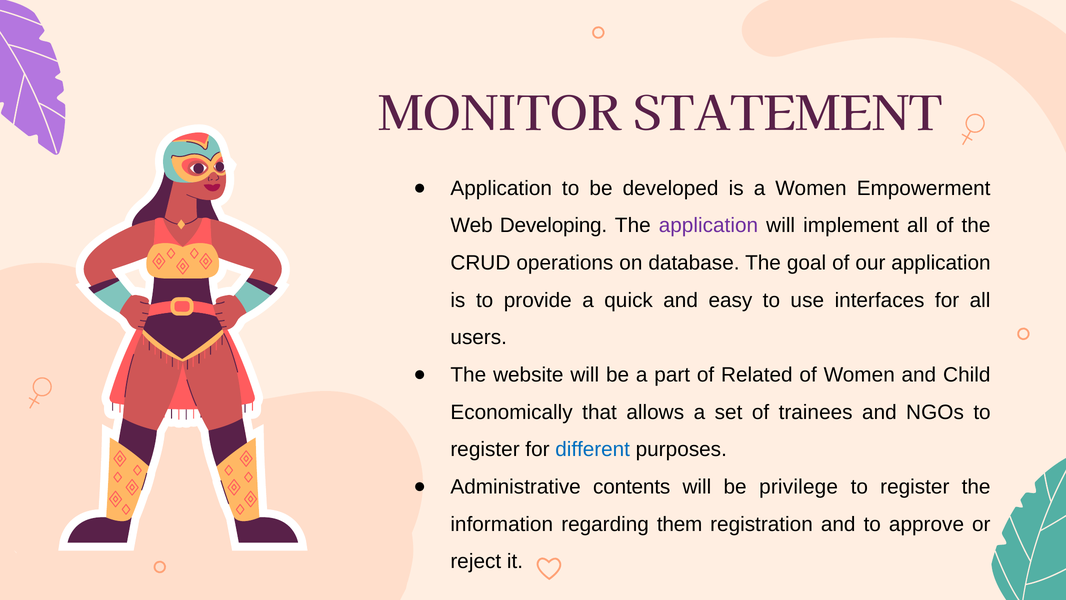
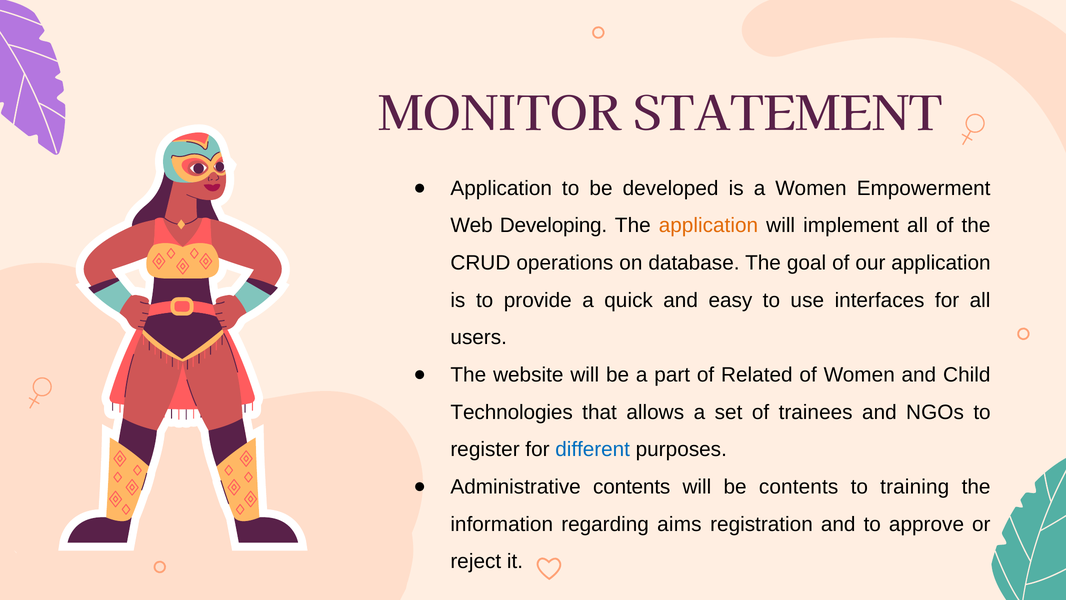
application colour: purple -> orange (708, 225)
Economically: Economically -> Technologies (512, 412)
be privilege: privilege -> contents (799, 487)
register: register -> training (915, 487)
them: them -> aims (679, 524)
